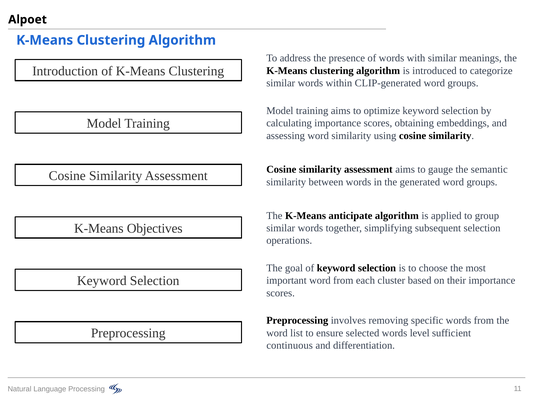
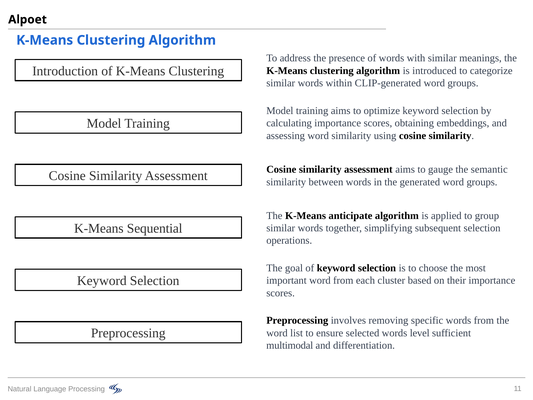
Objectives: Objectives -> Sequential (155, 228)
continuous: continuous -> multimodal (290, 345)
